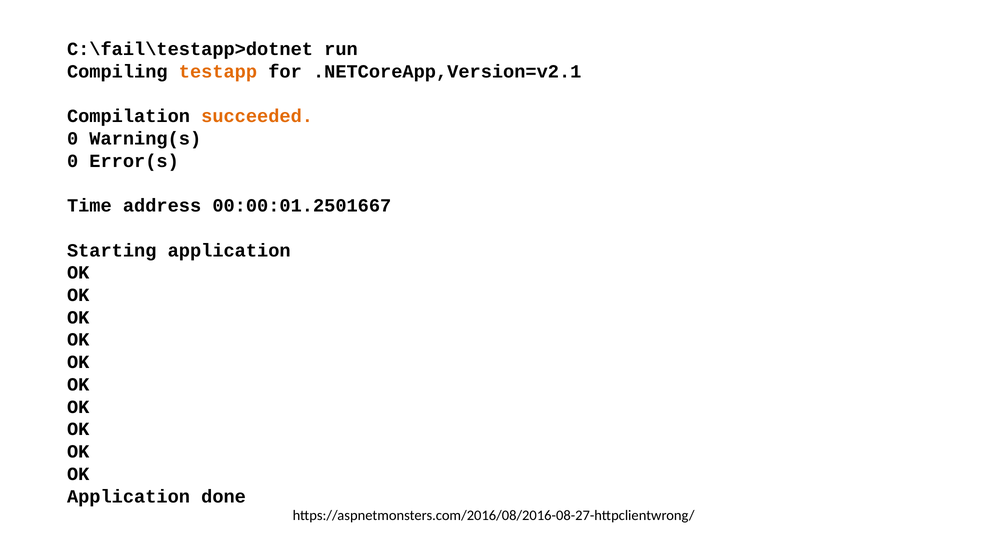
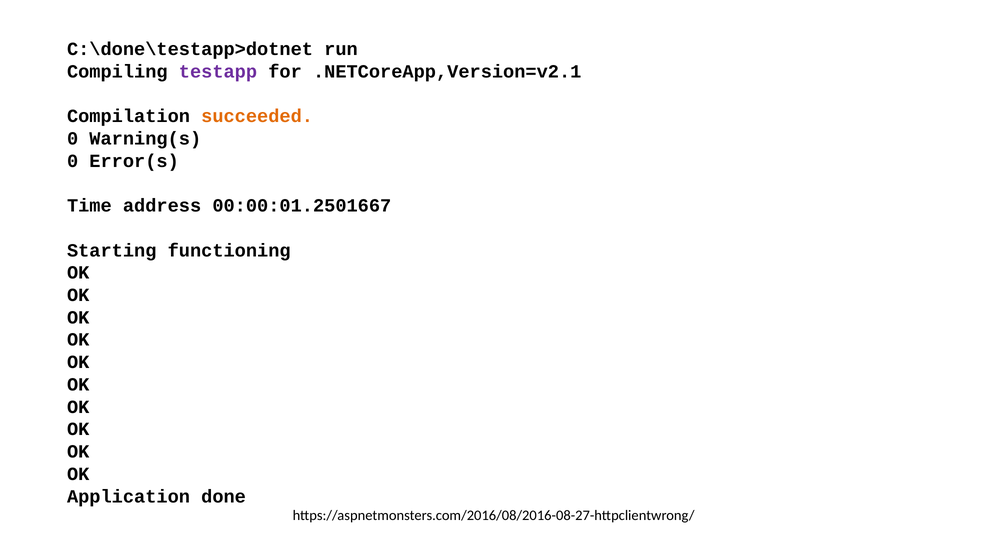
C:\fail\testapp>dotnet: C:\fail\testapp>dotnet -> C:\done\testapp>dotnet (190, 49)
testapp colour: orange -> purple (218, 72)
Starting application: application -> functioning (229, 250)
